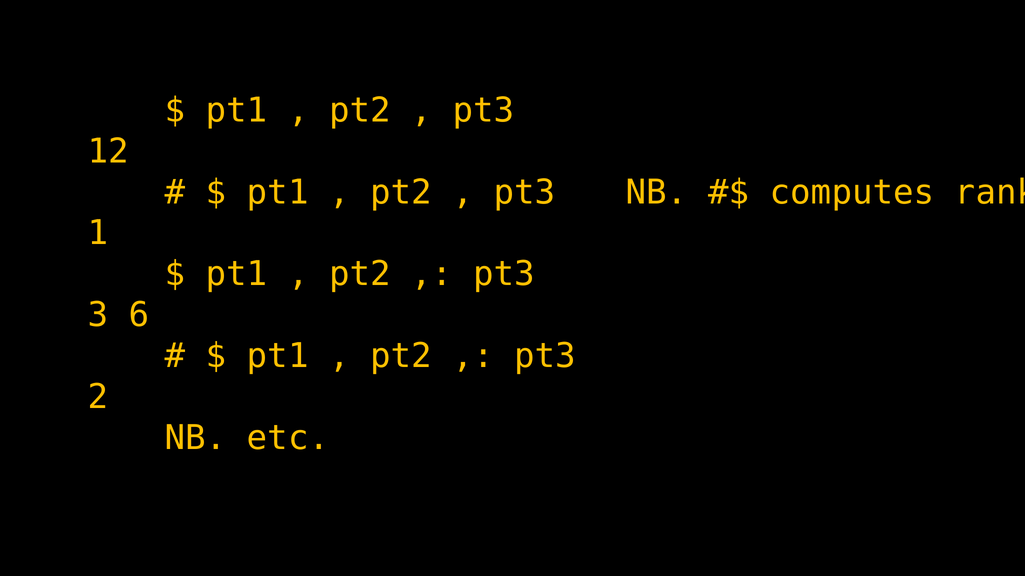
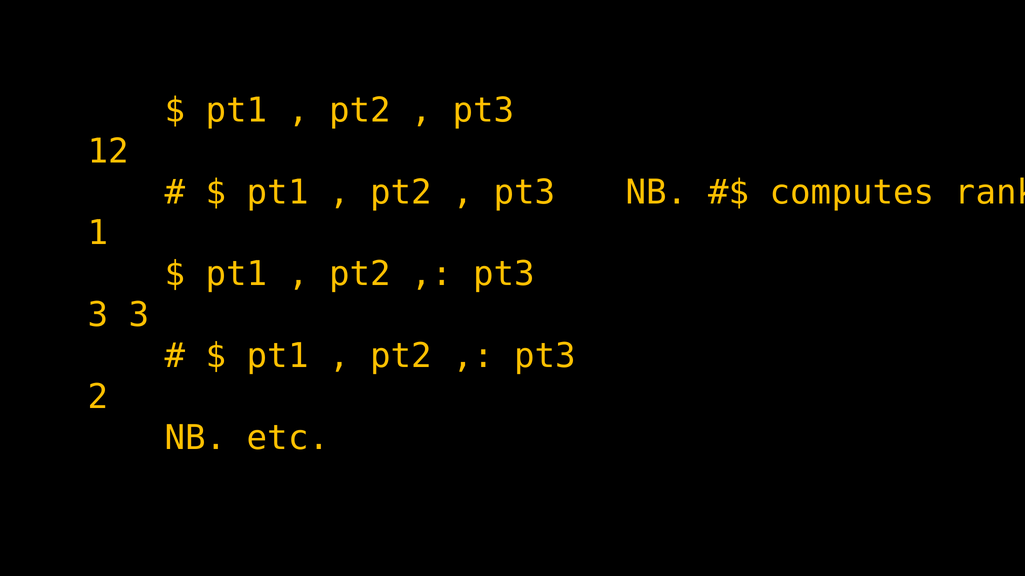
3 6: 6 -> 3 (139, 315)
